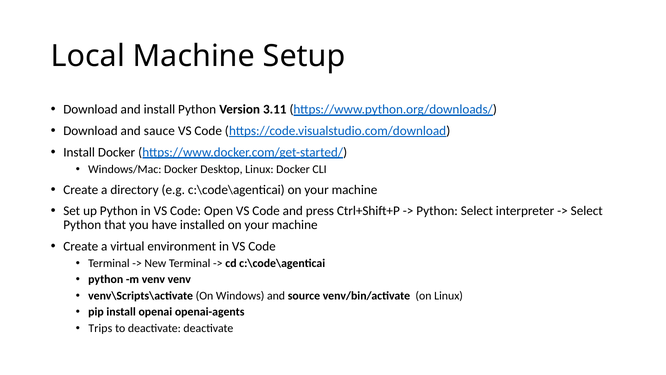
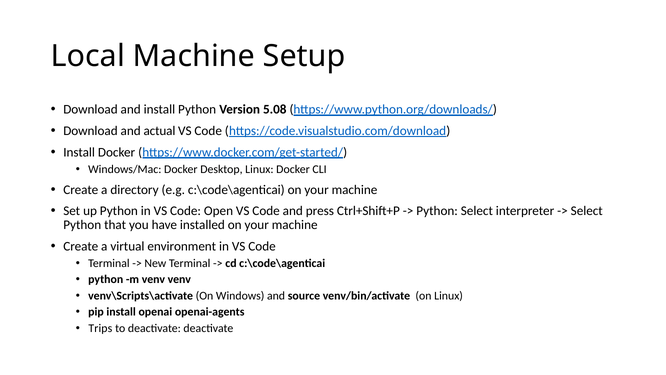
3.11: 3.11 -> 5.08 (275, 109)
sauce: sauce -> actual (159, 131)
